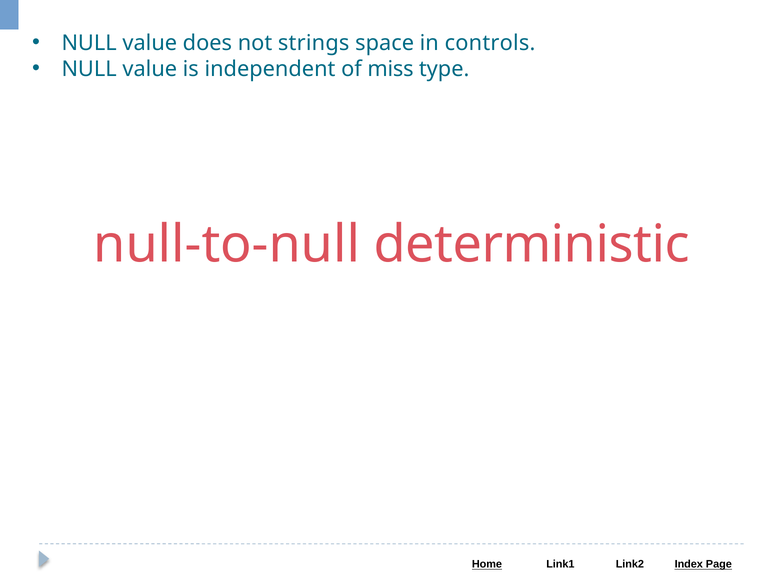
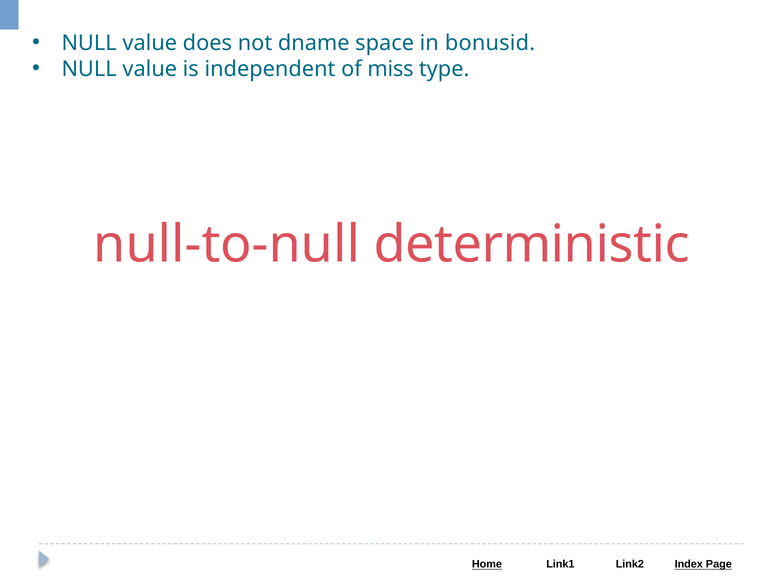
strings: strings -> dname (314, 43)
controls: controls -> bonusid (490, 43)
